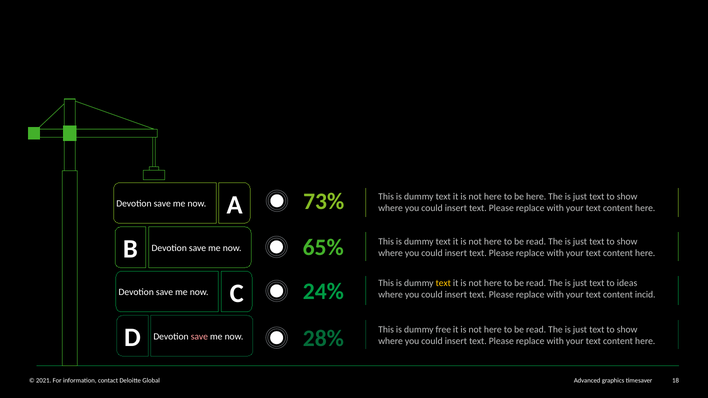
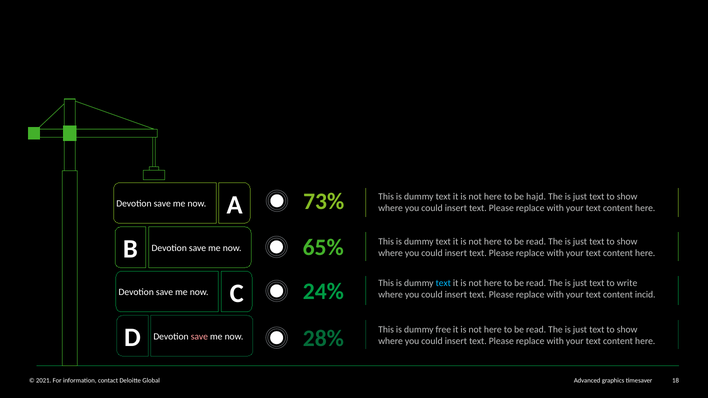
be here: here -> hajd (536, 197)
text colour: yellow -> light blue (443, 283)
ideas: ideas -> write (627, 283)
